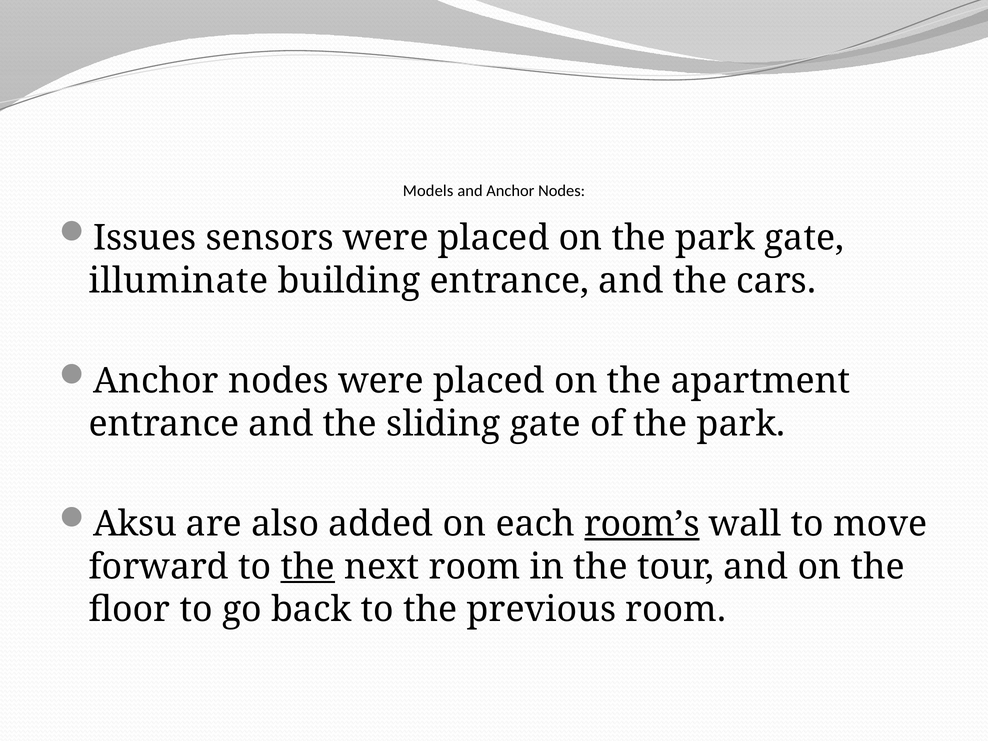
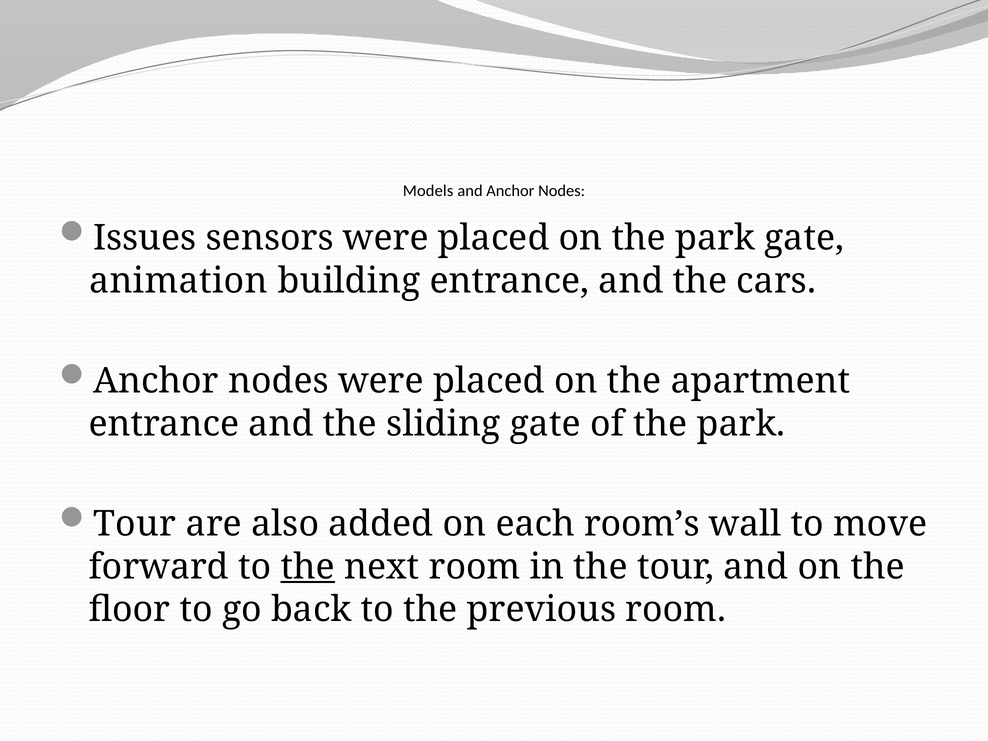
illuminate: illuminate -> animation (179, 281)
Aksu: Aksu -> Tour (135, 524)
room’s underline: present -> none (642, 524)
